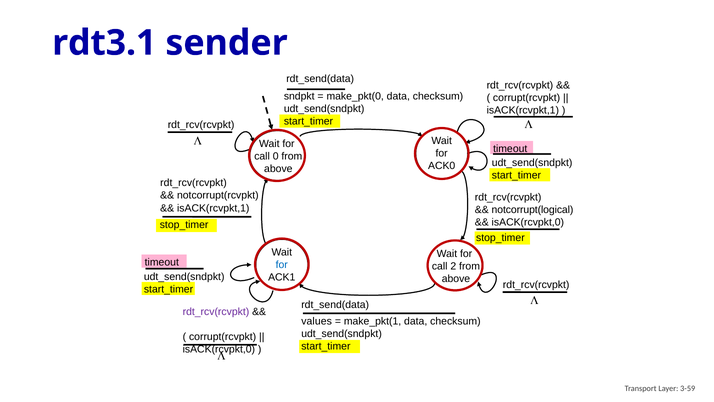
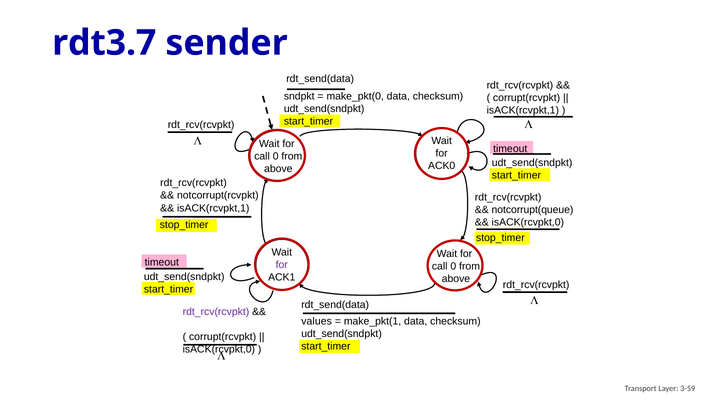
rdt3.1: rdt3.1 -> rdt3.7 (104, 43)
notcorrupt(logical: notcorrupt(logical -> notcorrupt(queue (532, 209)
for colour: blue -> purple (282, 265)
2: 2 -> 0 (453, 266)
